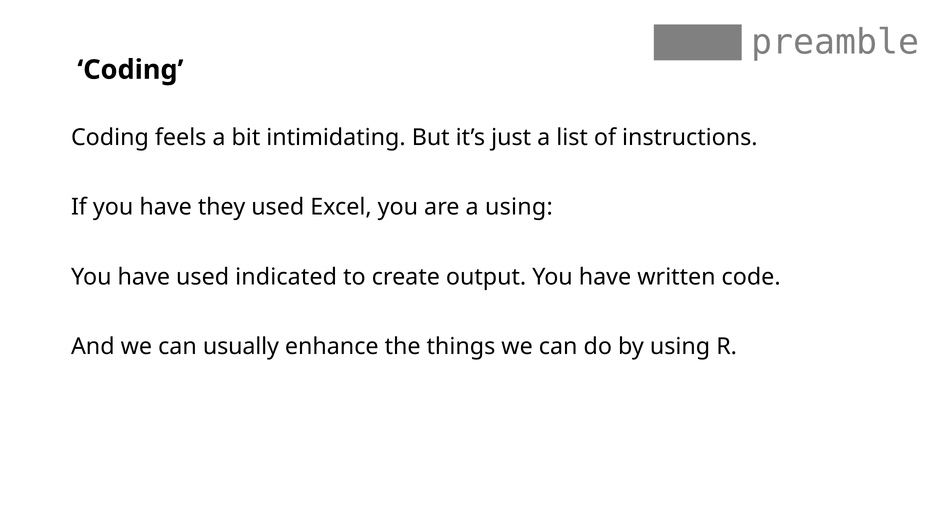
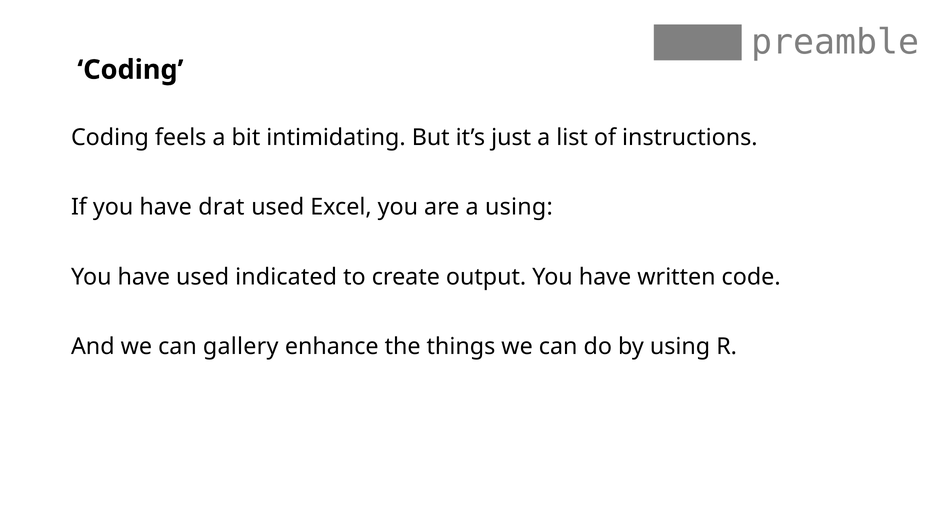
they: they -> drat (221, 207)
usually: usually -> gallery (241, 347)
